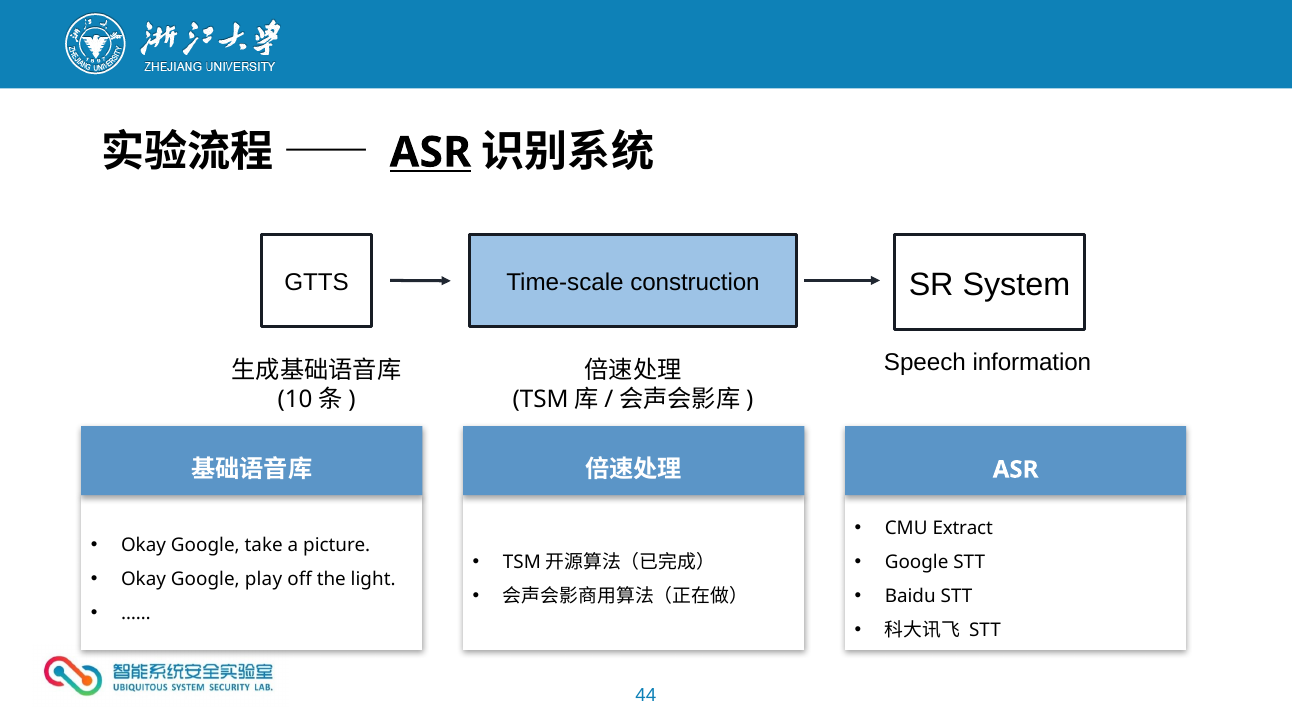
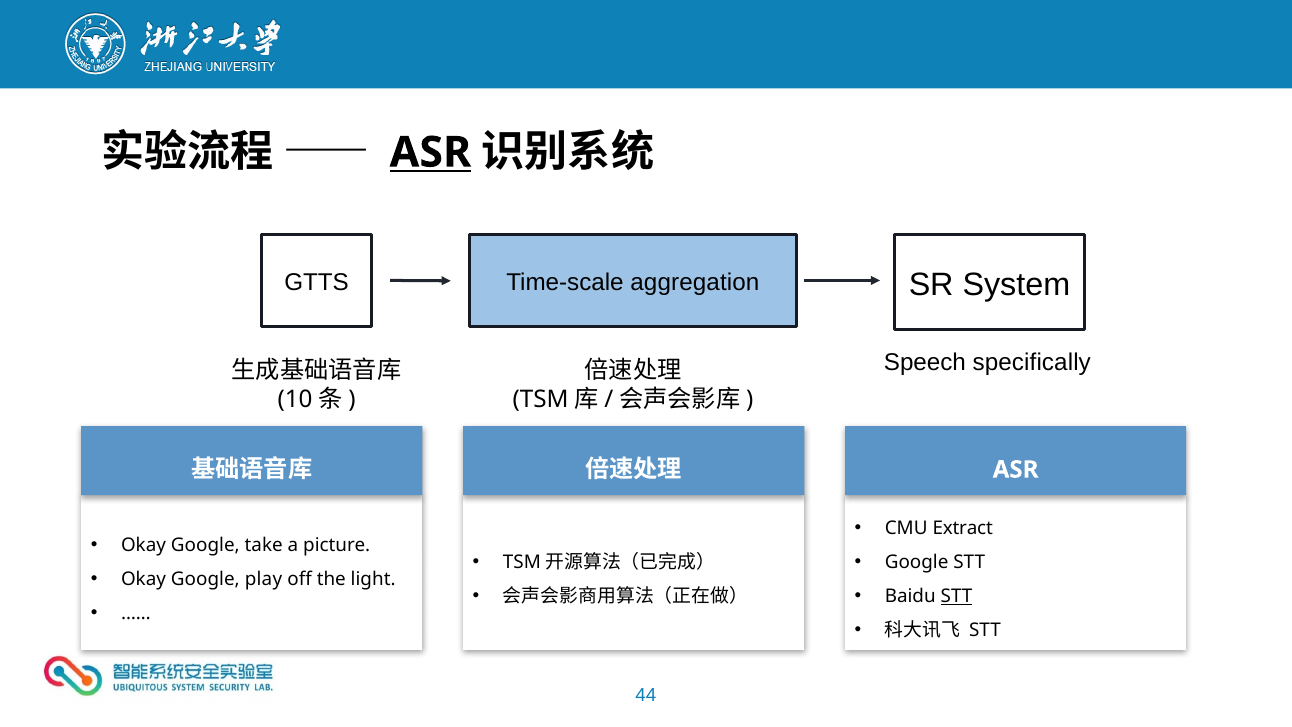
construction: construction -> aggregation (695, 282)
information: information -> specifically (1032, 362)
STT underline: none -> present (957, 596)
